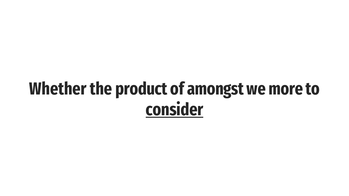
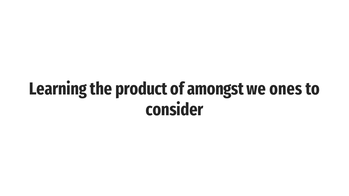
Whether: Whether -> Learning (58, 89)
more: more -> ones (286, 89)
consider underline: present -> none (175, 110)
